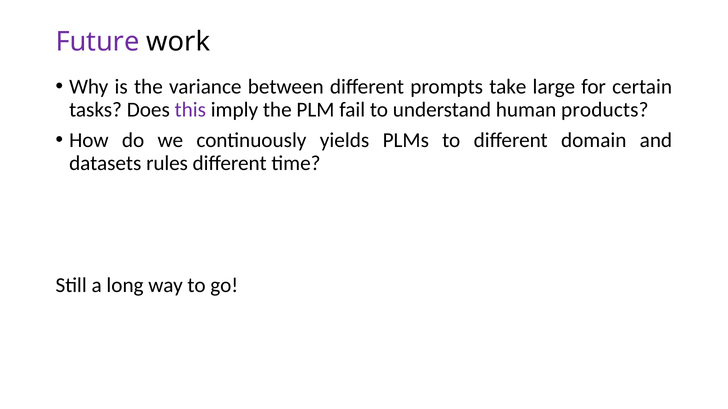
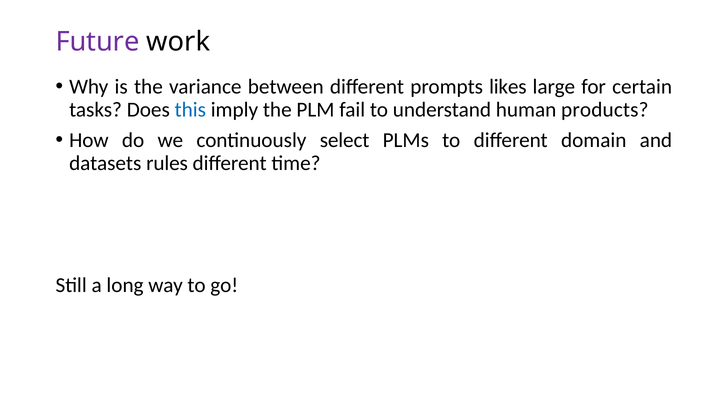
take: take -> likes (508, 87)
this colour: purple -> blue (190, 110)
yields: yields -> select (345, 140)
